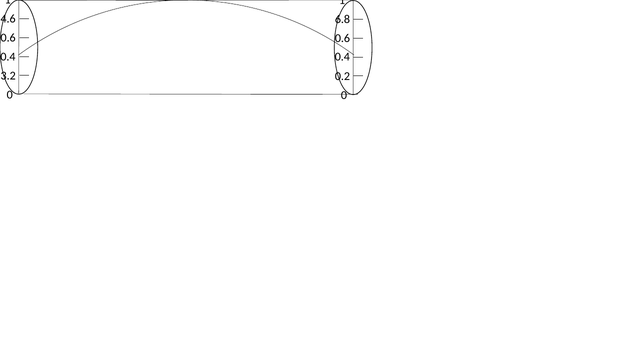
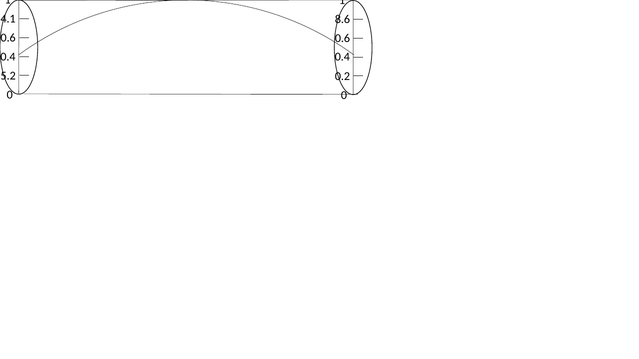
4.6: 4.6 -> 4.1 (8, 19)
6.8: 6.8 -> 8.6 (342, 19)
3.2: 3.2 -> 5.2 (8, 76)
